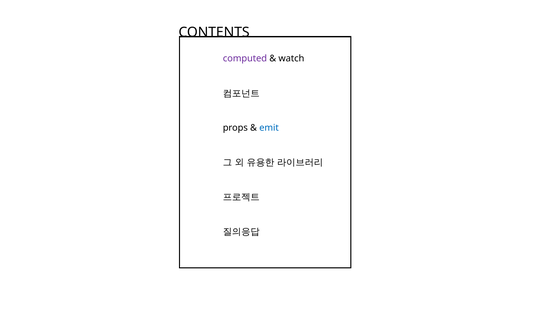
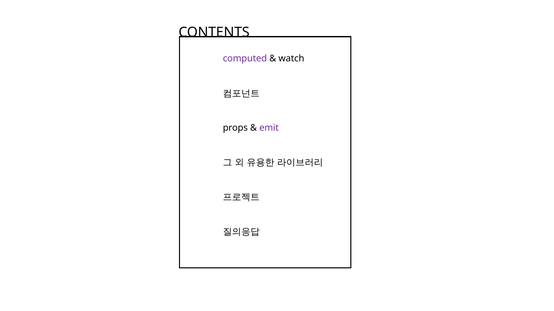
emit colour: blue -> purple (269, 128)
